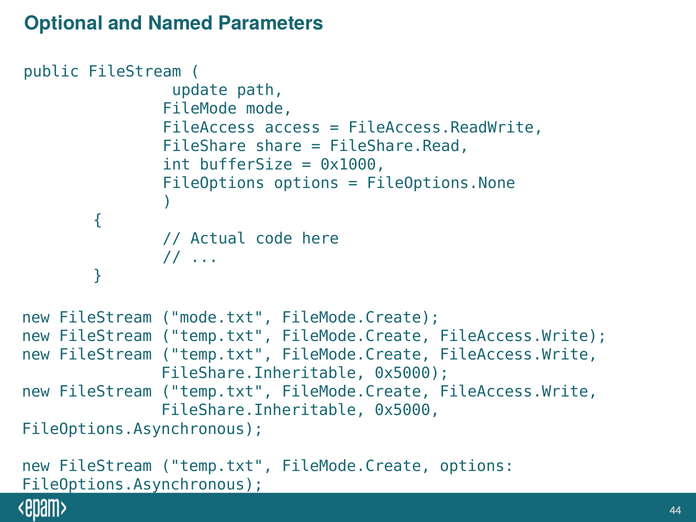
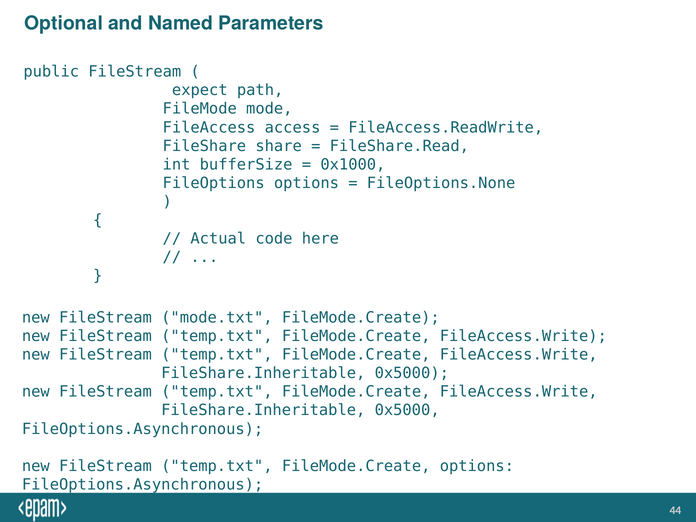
update: update -> expect (200, 90)
